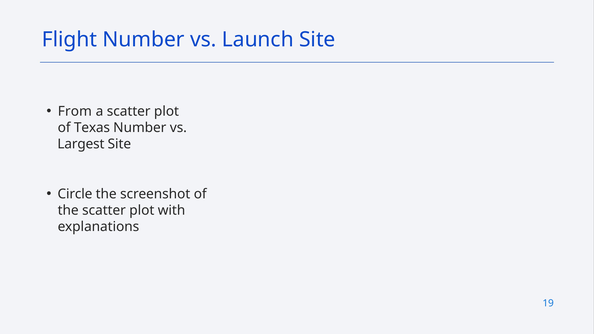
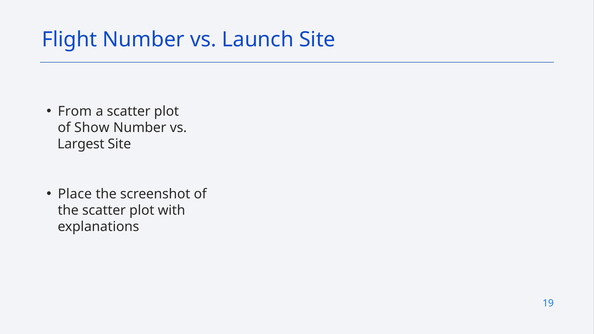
Texas: Texas -> Show (92, 128)
Circle: Circle -> Place (75, 194)
